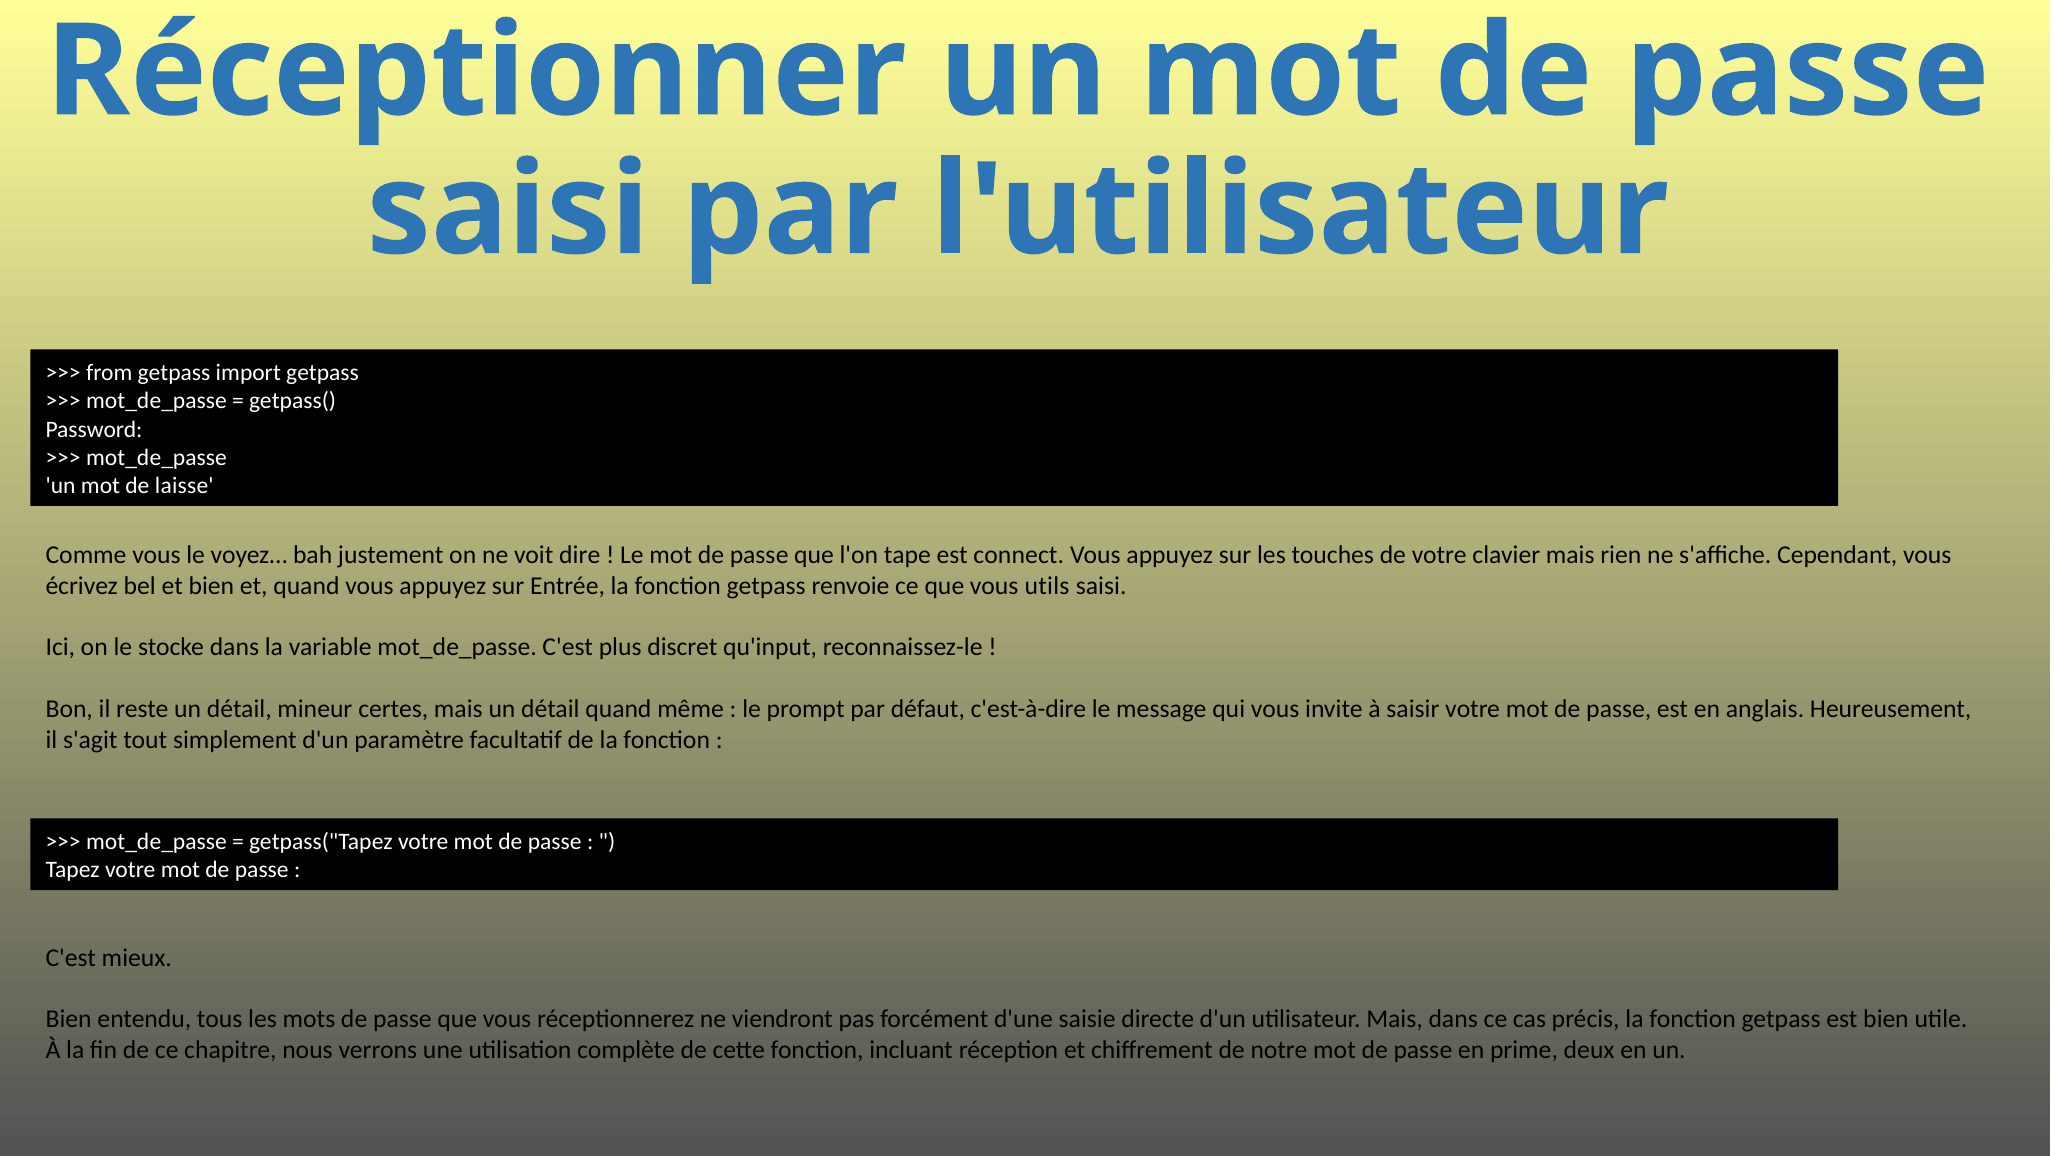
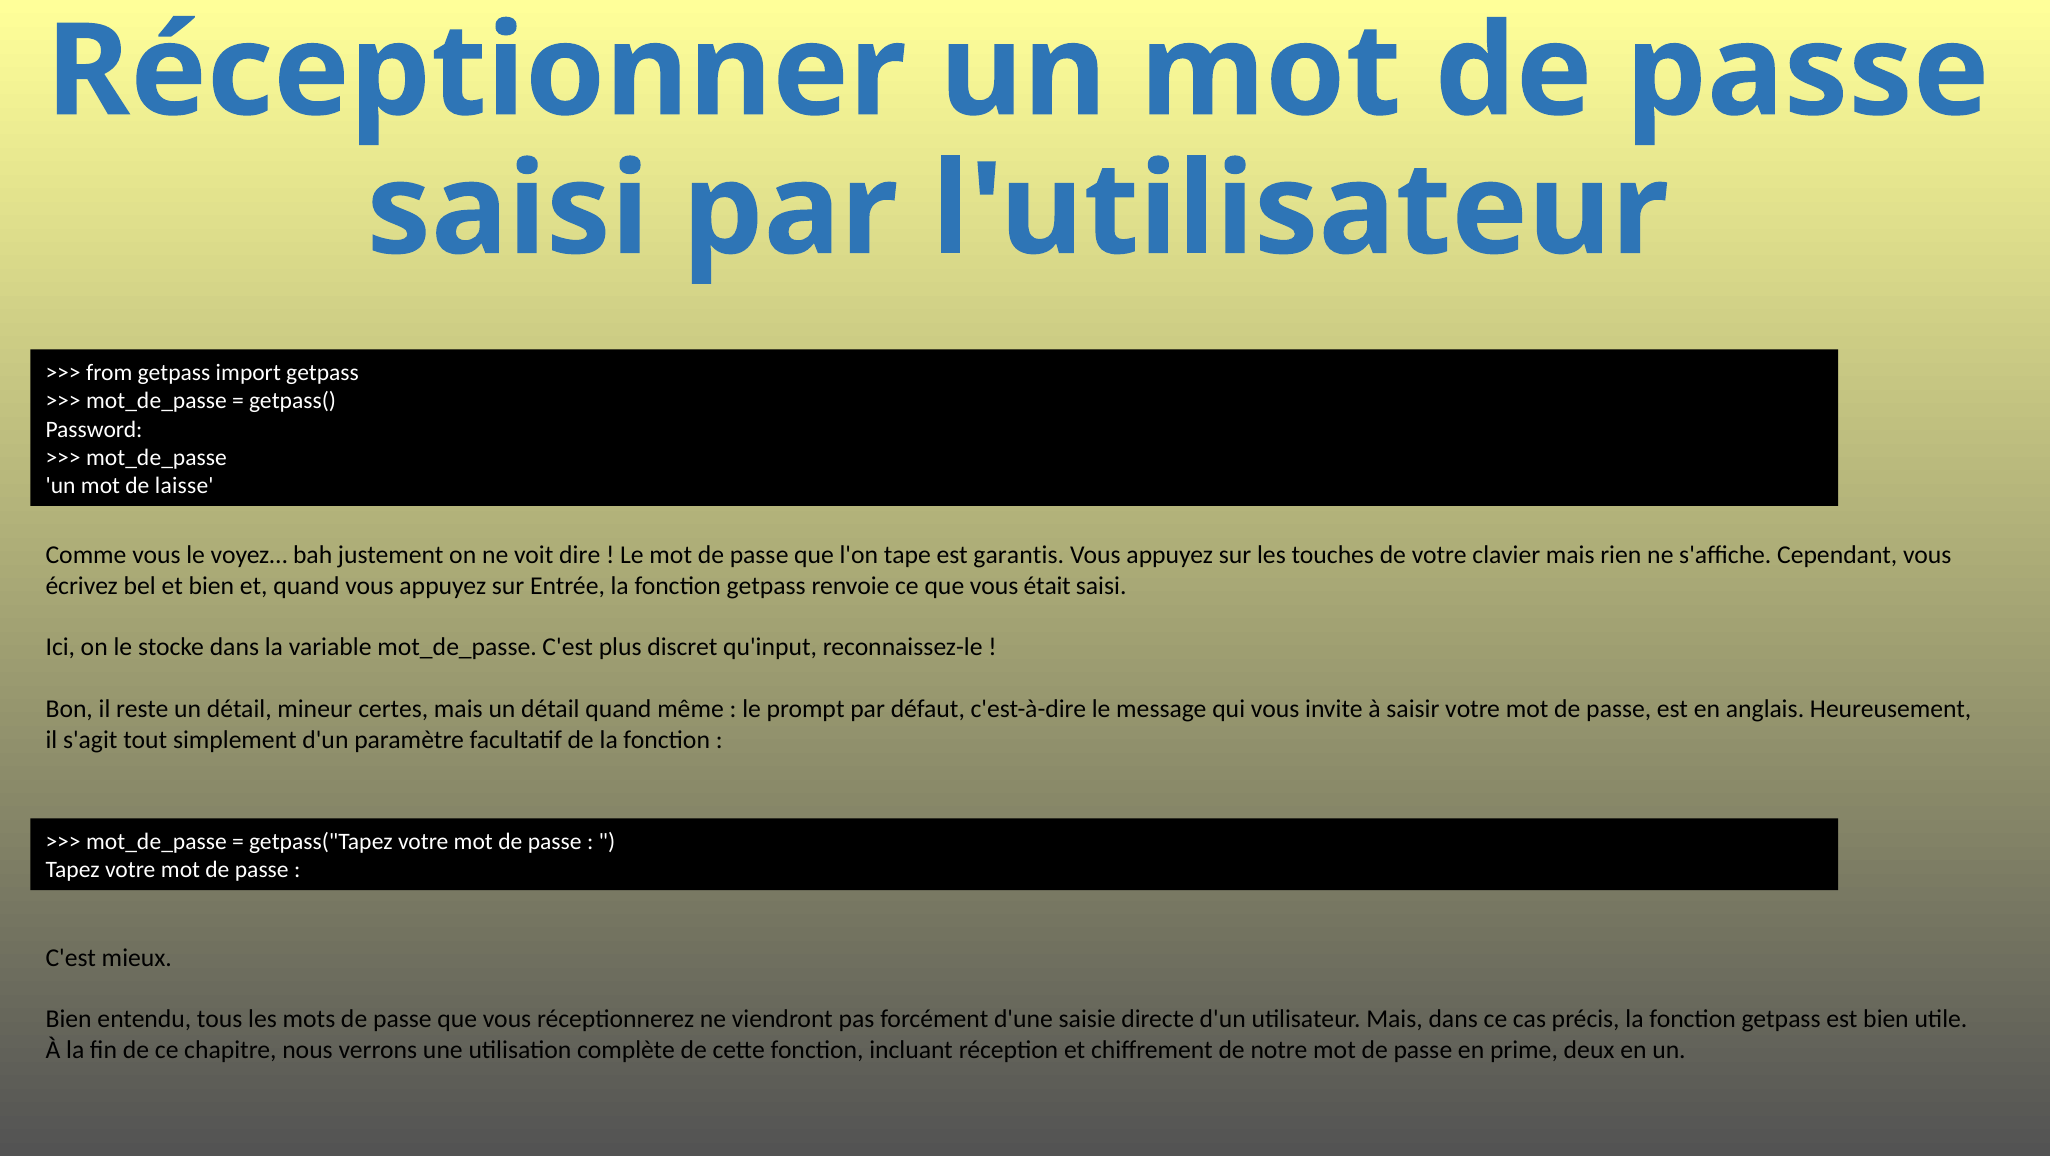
connect: connect -> garantis (1019, 555)
utils: utils -> était (1047, 586)
